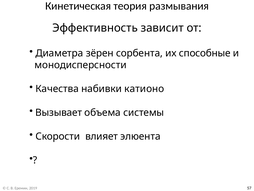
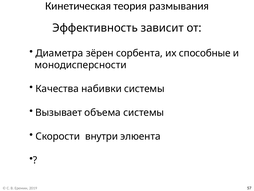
набивки катионо: катионо -> системы (144, 89)
влияет: влияет -> внутри (102, 136)
